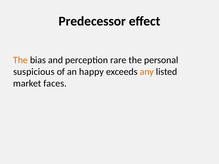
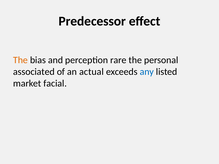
suspicious: suspicious -> associated (34, 72)
happy: happy -> actual (91, 72)
any colour: orange -> blue (147, 72)
faces: faces -> facial (55, 83)
